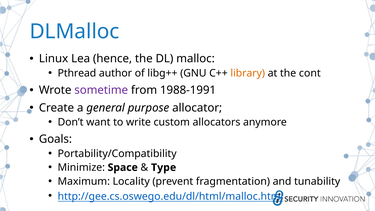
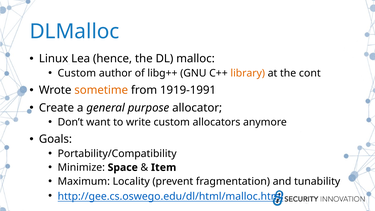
Pthread: Pthread -> Custom (77, 73)
sometime colour: purple -> orange (101, 90)
1988-1991: 1988-1991 -> 1919-1991 (188, 90)
Type: Type -> Item (164, 167)
